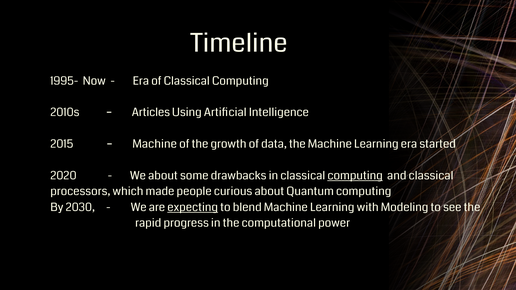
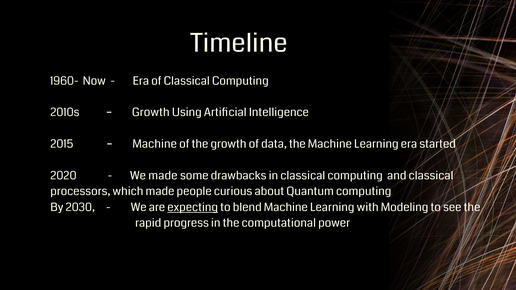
1995-: 1995- -> 1960- (64, 81)
Articles: Articles -> Growth (151, 113)
We about: about -> made (163, 176)
computing underline: present -> none (355, 176)
